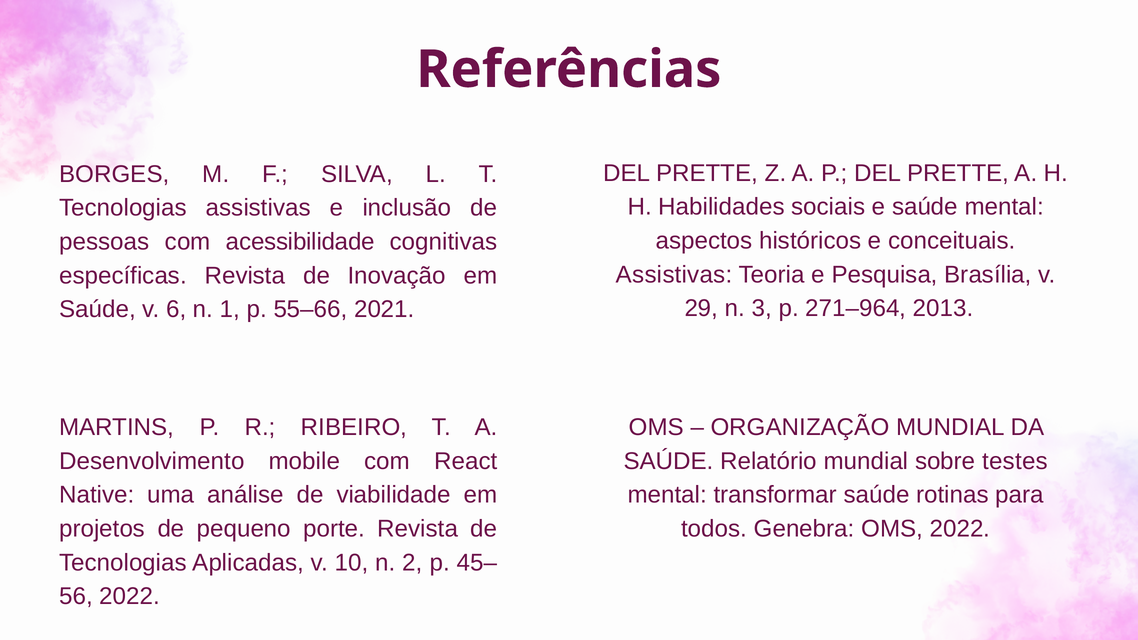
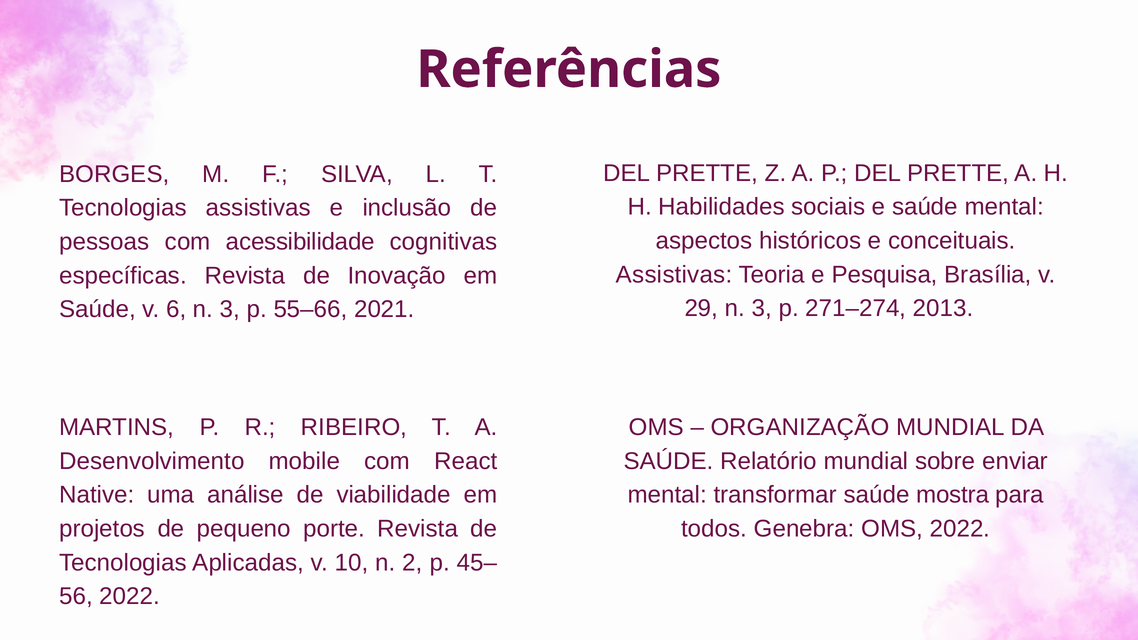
271–964: 271–964 -> 271–274 (856, 309)
6 n 1: 1 -> 3 (230, 309)
testes: testes -> enviar (1015, 461)
rotinas: rotinas -> mostra (953, 495)
